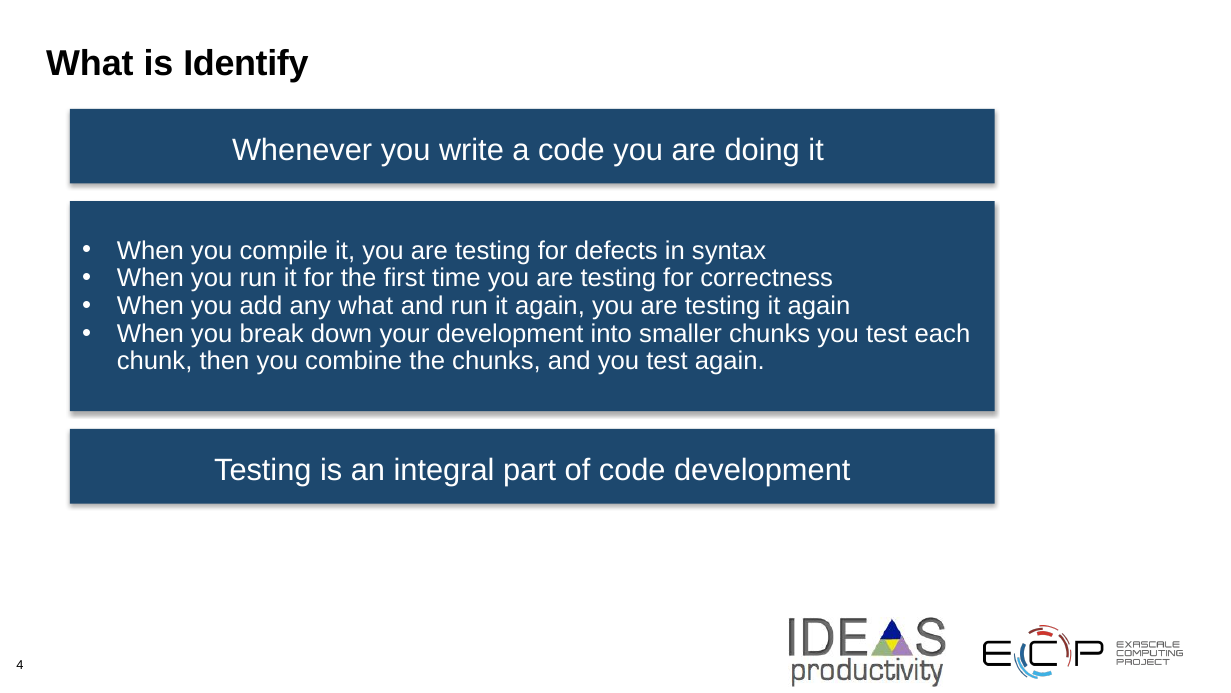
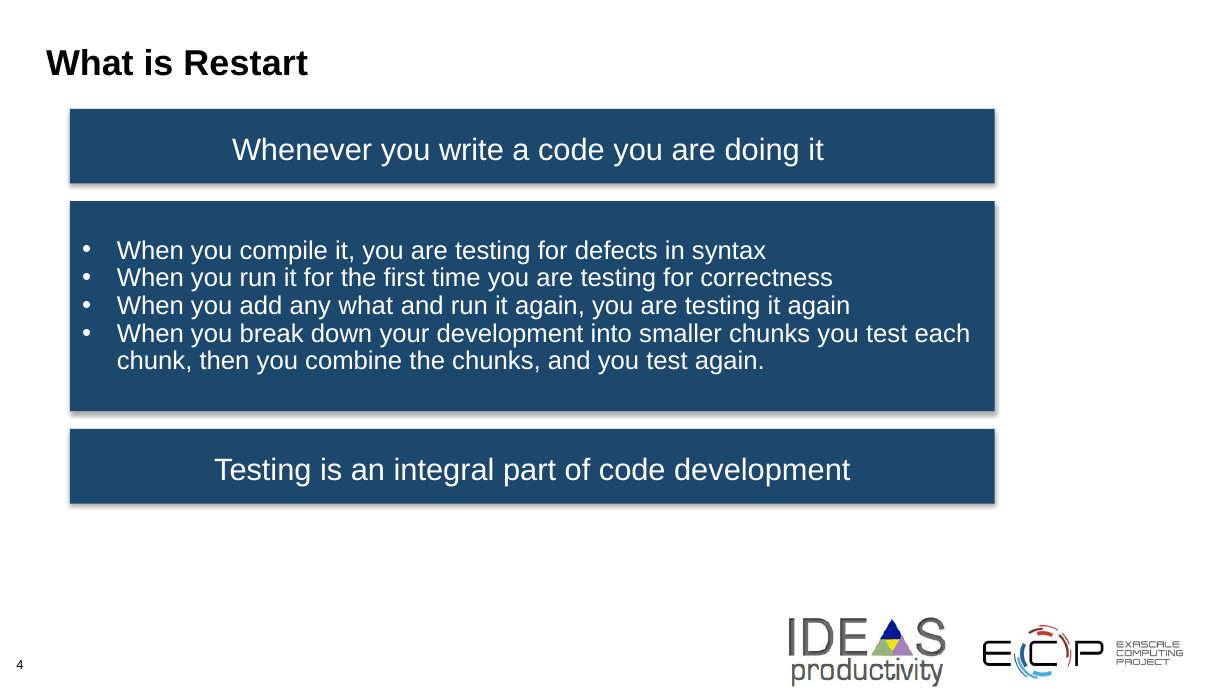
Identify: Identify -> Restart (246, 64)
